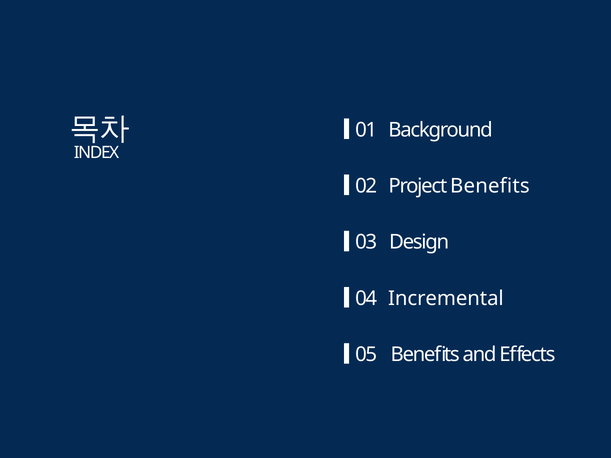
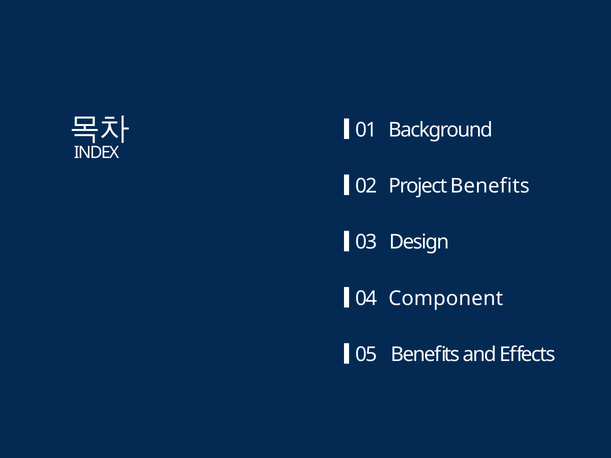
Incremental: Incremental -> Component (446, 299)
